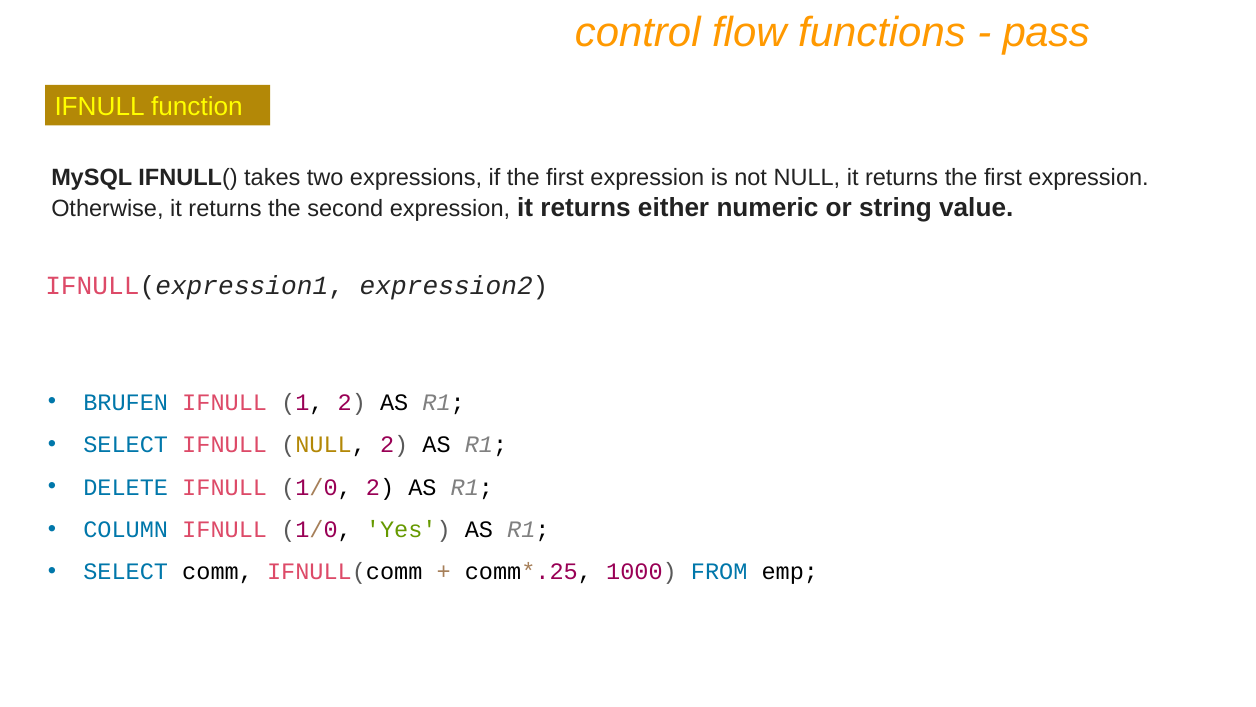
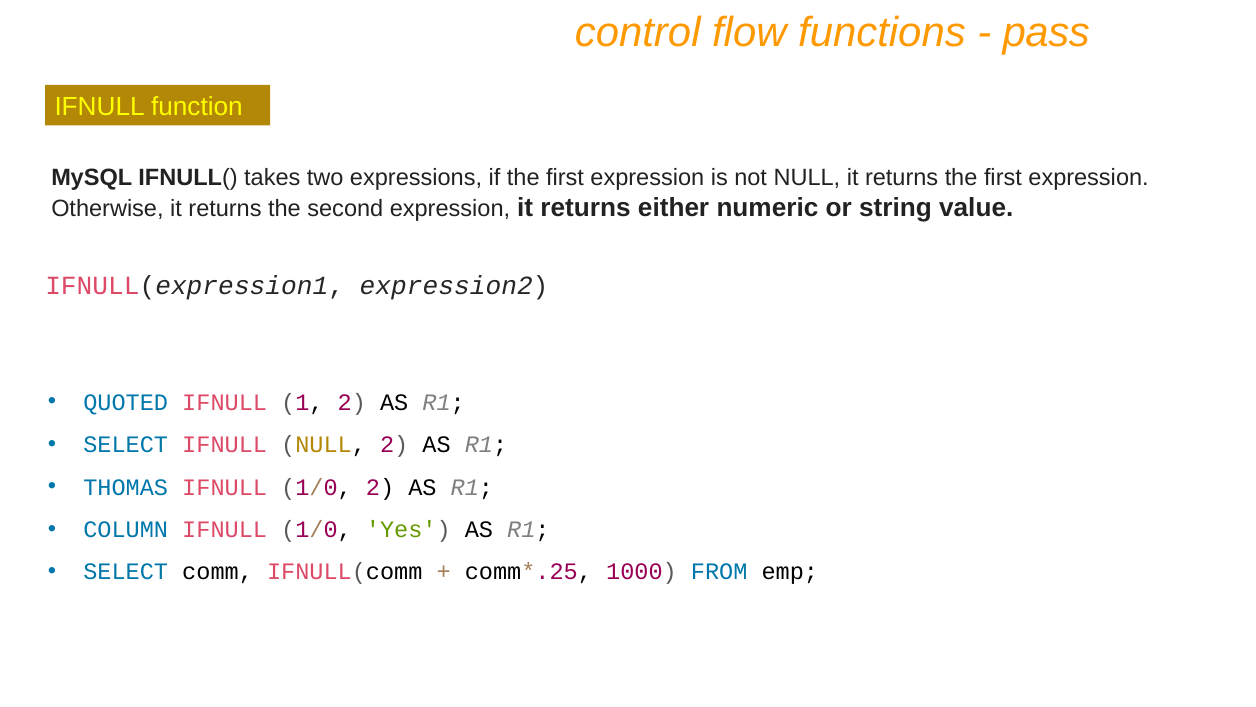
BRUFEN: BRUFEN -> QUOTED (126, 402)
DELETE: DELETE -> THOMAS (126, 487)
